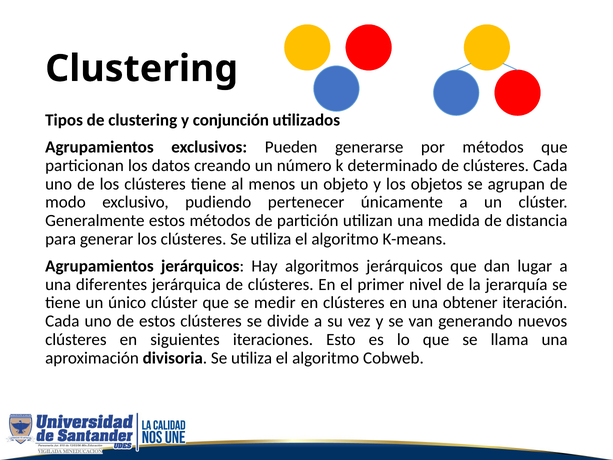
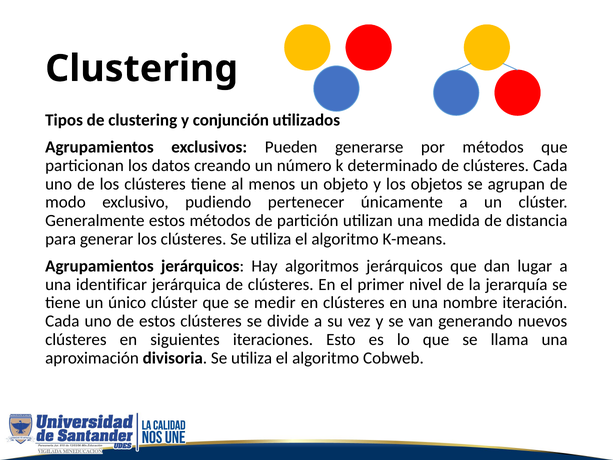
diferentes: diferentes -> identificar (112, 284)
obtener: obtener -> nombre (470, 303)
